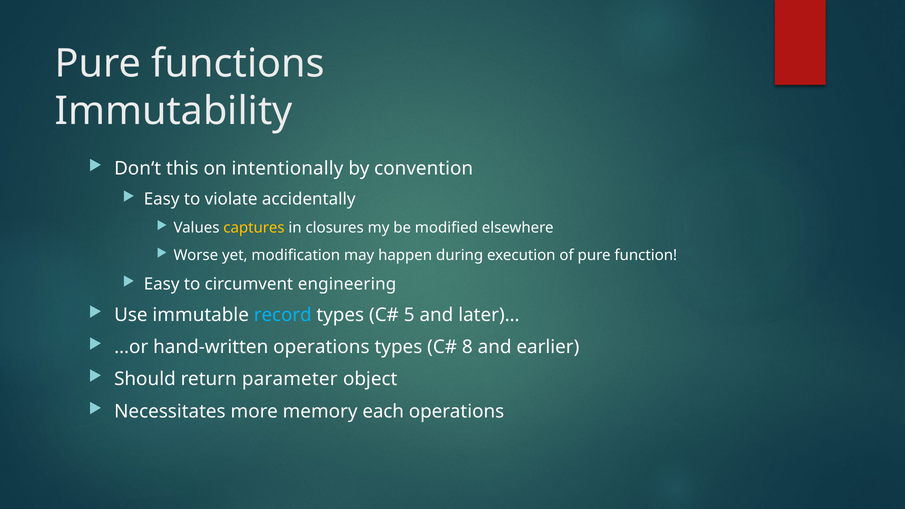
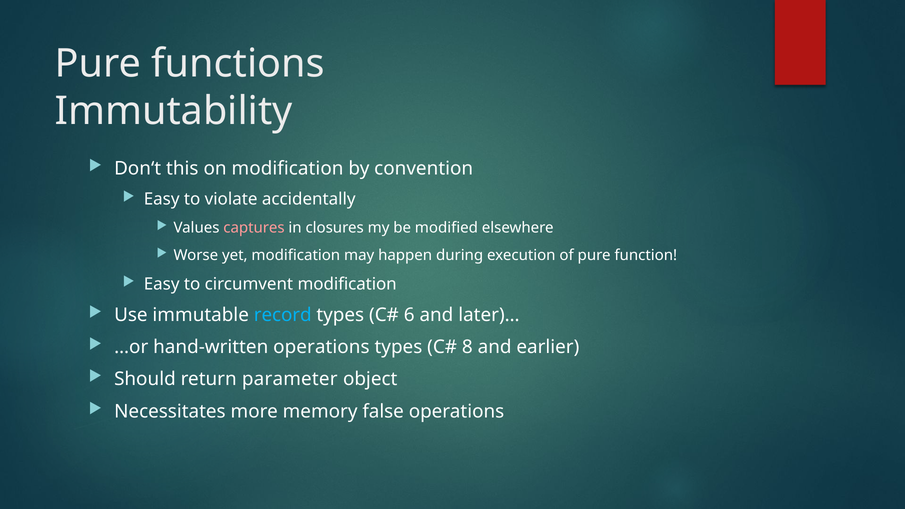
on intentionally: intentionally -> modification (288, 168)
captures colour: yellow -> pink (254, 228)
circumvent engineering: engineering -> modification (347, 284)
5: 5 -> 6 (409, 315)
each: each -> false (383, 411)
